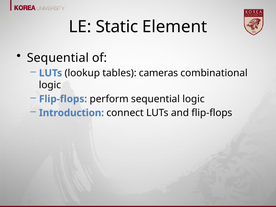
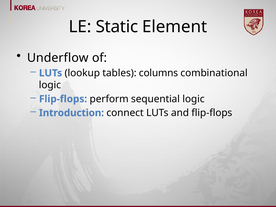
Sequential: Sequential -> Underflow (58, 58)
cameras: cameras -> columns (159, 73)
